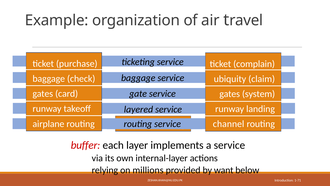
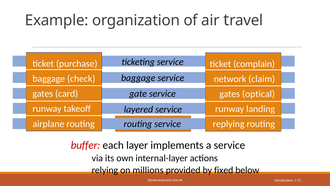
ubiquity: ubiquity -> network (230, 79)
system: system -> optical (258, 94)
channel: channel -> replying (229, 124)
want: want -> fixed (224, 170)
